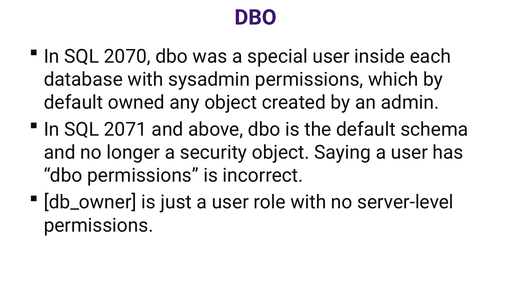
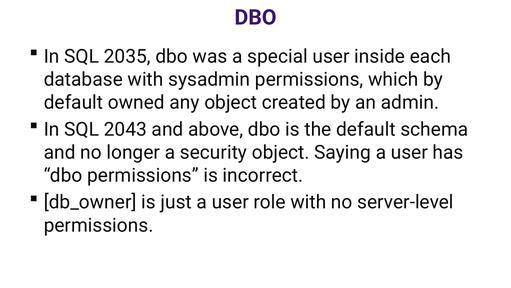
2070: 2070 -> 2035 (127, 56)
2071: 2071 -> 2043 (125, 129)
